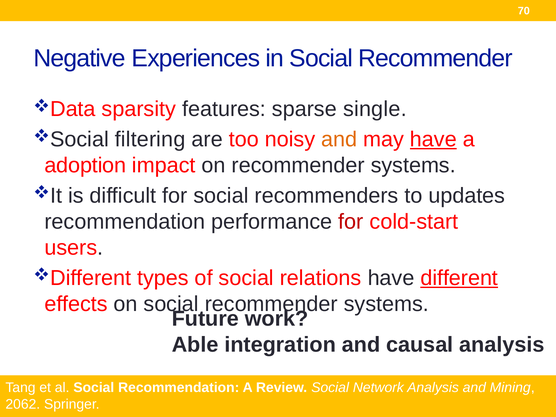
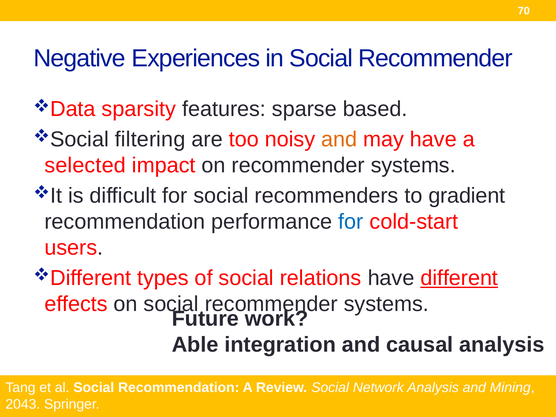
single: single -> based (375, 109)
have underline: present -> none (433, 139)
adoption: adoption -> selected (85, 165)
updates: updates -> gradient (467, 196)
for colour: red -> blue (351, 222)
2062: 2062 -> 2043 (23, 404)
